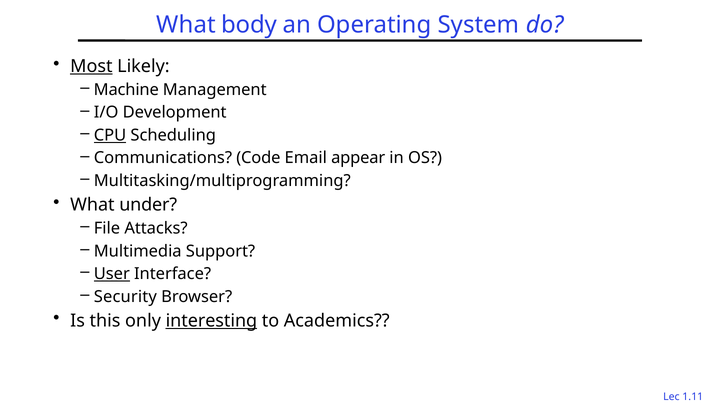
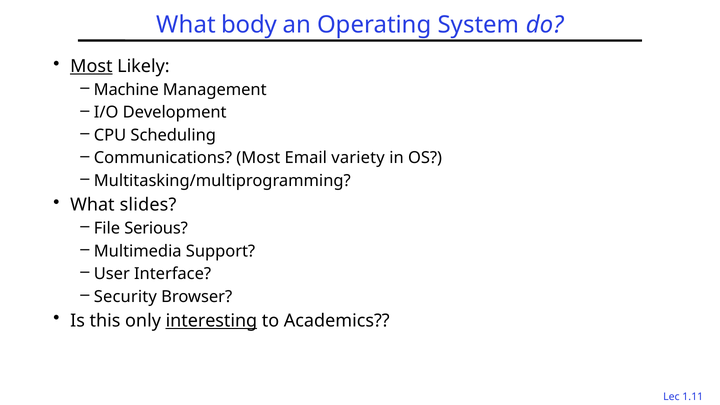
CPU underline: present -> none (110, 135)
Communications Code: Code -> Most (258, 158)
appear: appear -> variety (358, 158)
under: under -> slides (148, 205)
Attacks: Attacks -> Serious (156, 228)
User underline: present -> none (112, 274)
